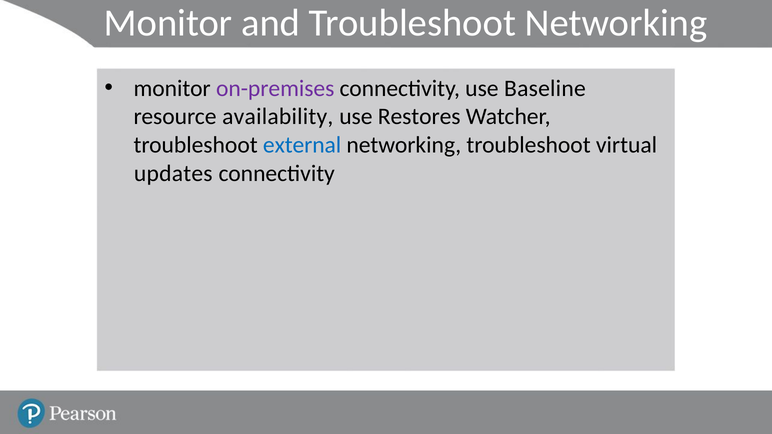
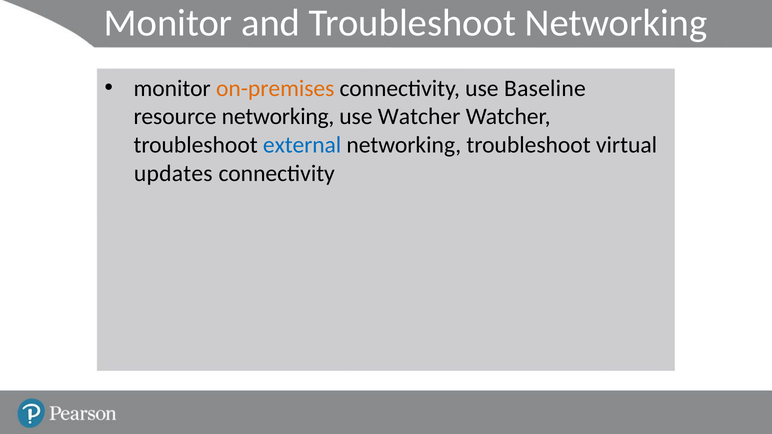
on-premises colour: purple -> orange (275, 88)
resource availability: availability -> networking (278, 117)
use Restores: Restores -> Watcher (419, 117)
